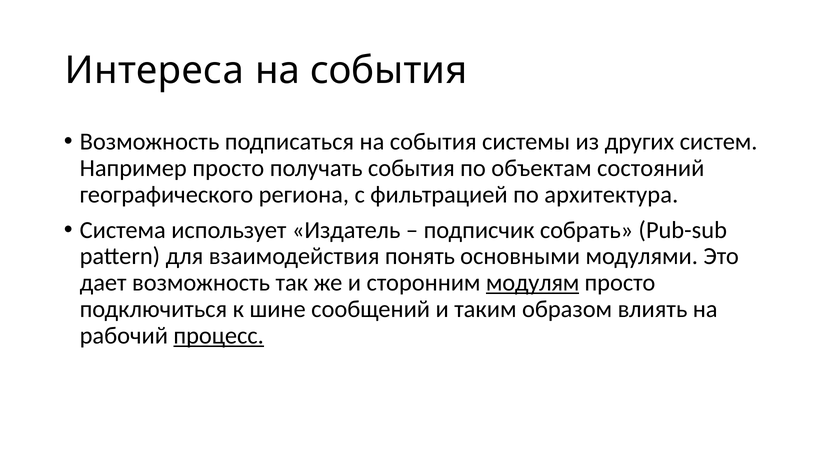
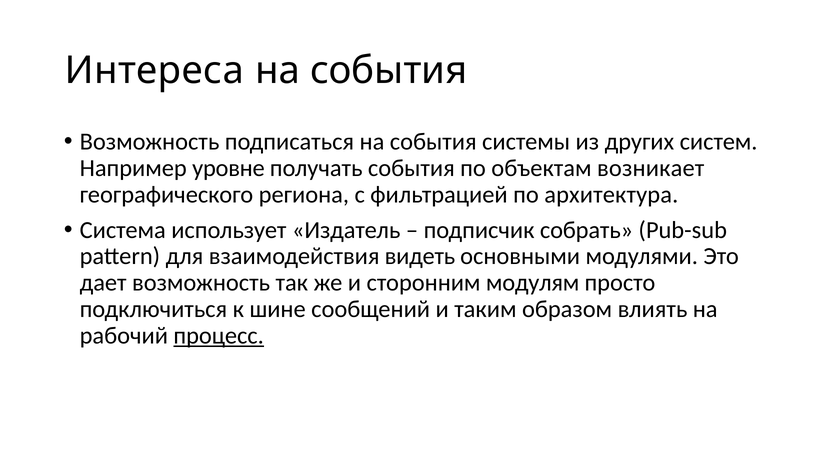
Например просто: просто -> уровне (228, 168)
состояний: состояний -> возникает (651, 168)
понять: понять -> видеть (420, 256)
модулям underline: present -> none (533, 283)
